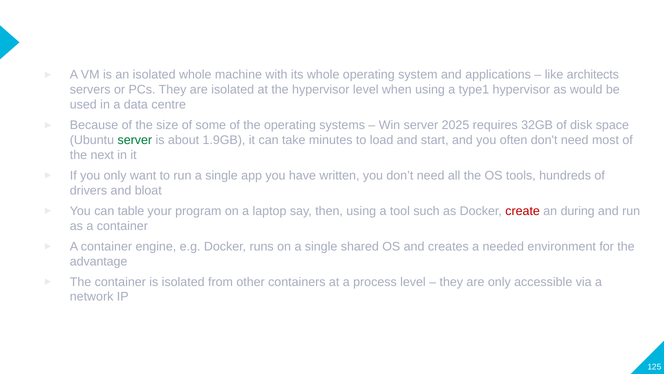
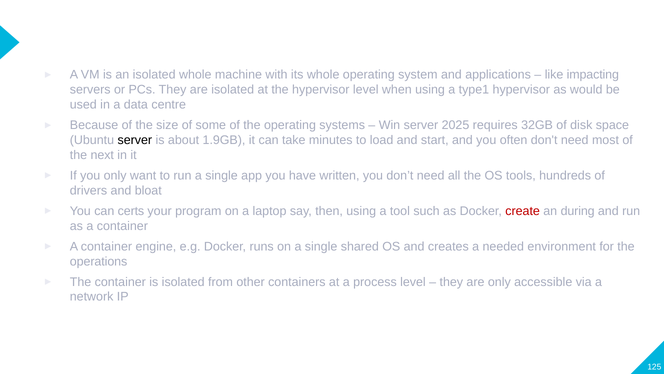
architects: architects -> impacting (593, 75)
server colour: green -> black (135, 140)
table: table -> certs (131, 211)
advantage: advantage -> operations (99, 261)
